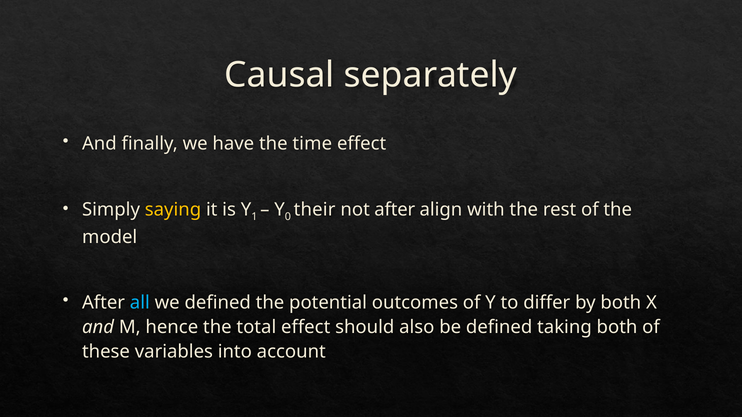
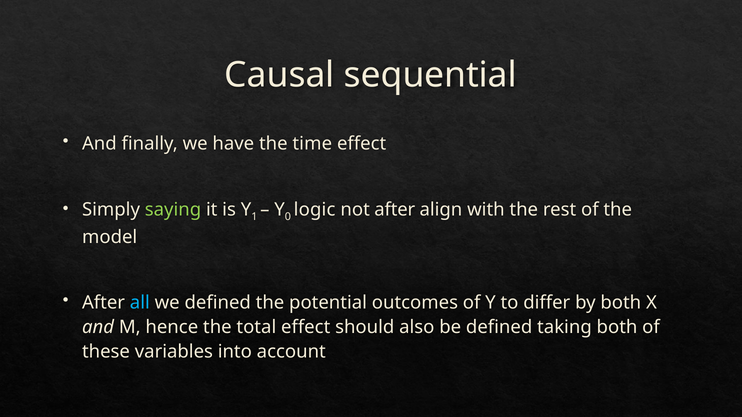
separately: separately -> sequential (430, 75)
saying colour: yellow -> light green (173, 210)
their: their -> logic (315, 210)
